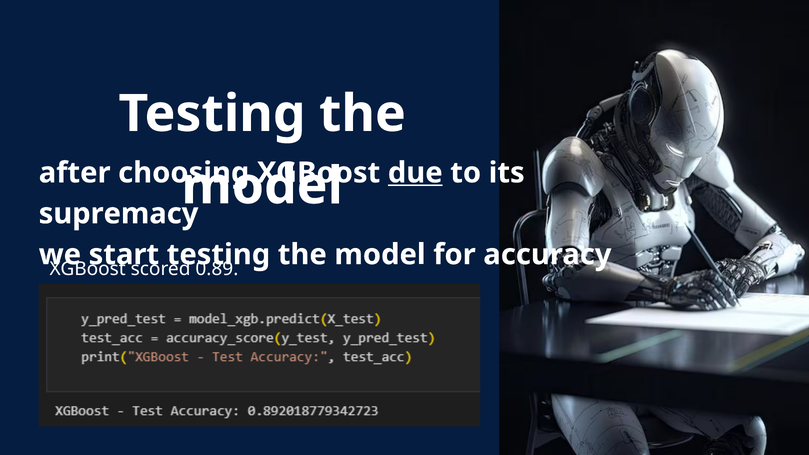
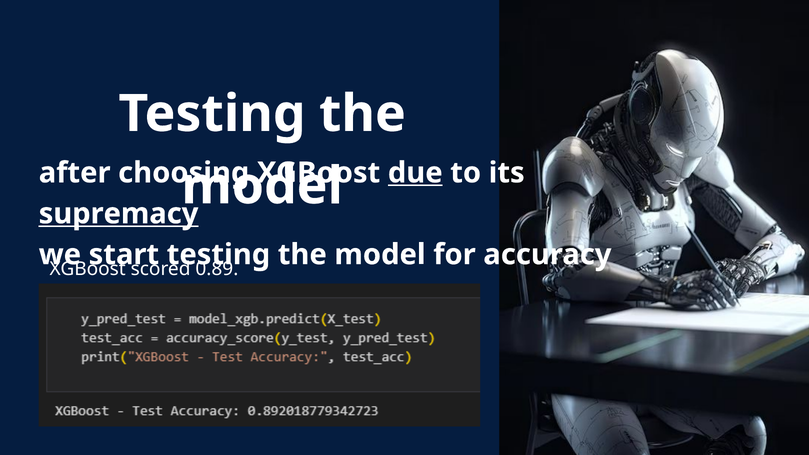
supremacy underline: none -> present (119, 214)
